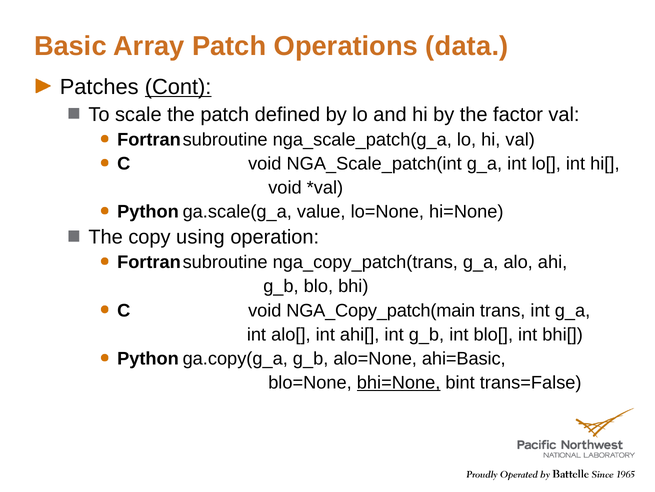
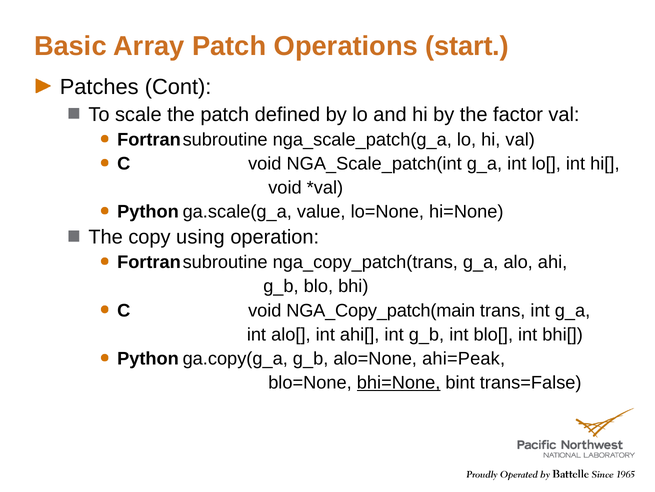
data: data -> start (467, 46)
Cont underline: present -> none (178, 87)
ahi=Basic: ahi=Basic -> ahi=Peak (464, 358)
